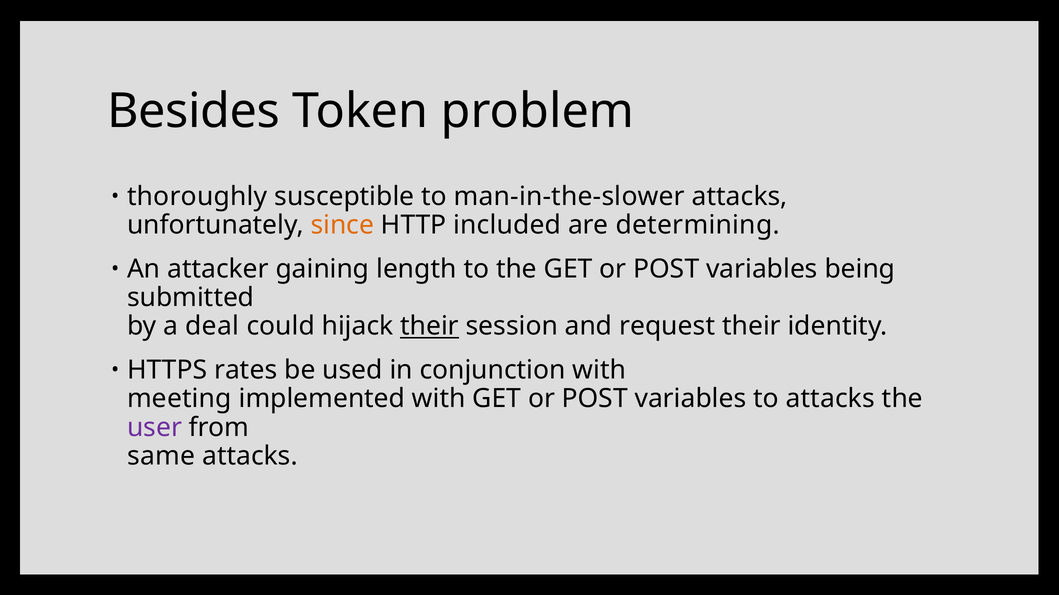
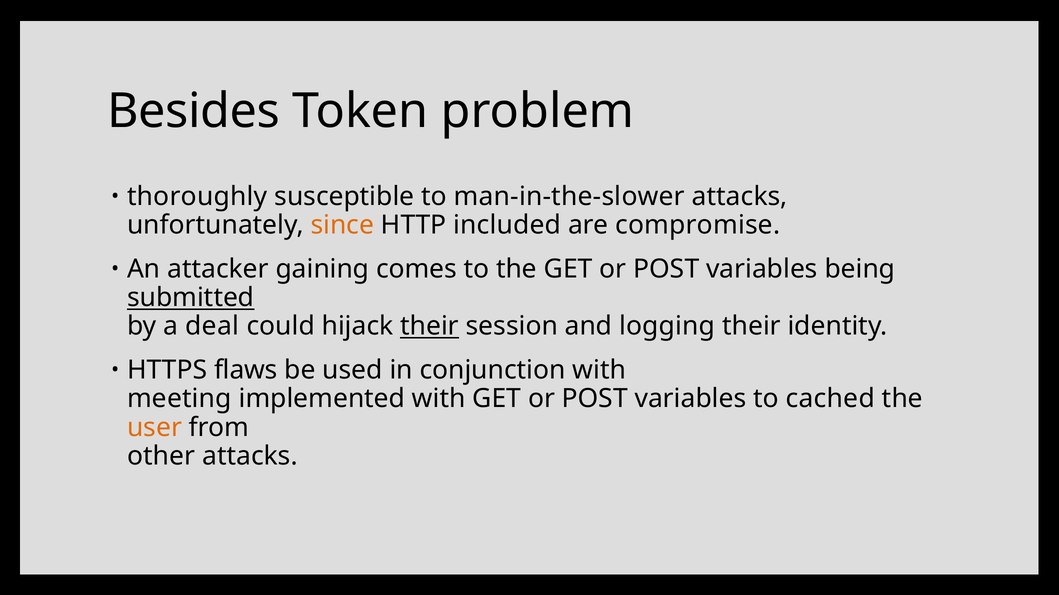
determining: determining -> compromise (698, 225)
length: length -> comes (417, 269)
submitted underline: none -> present (191, 298)
request: request -> logging (667, 327)
rates: rates -> flaws (246, 371)
to attacks: attacks -> cached (830, 399)
user colour: purple -> orange (155, 428)
same: same -> other (161, 456)
